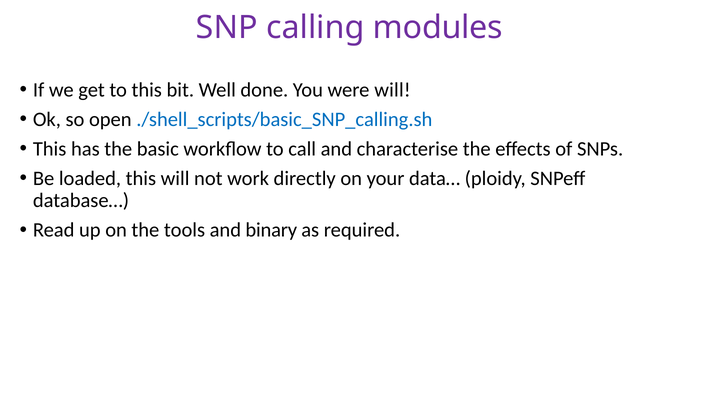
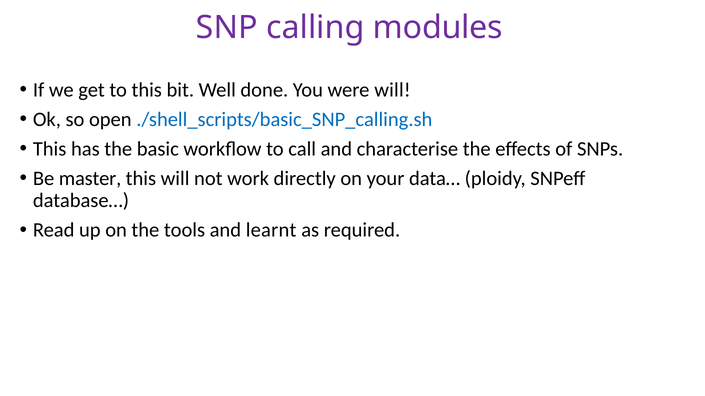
loaded: loaded -> master (90, 179)
binary: binary -> learnt (271, 231)
